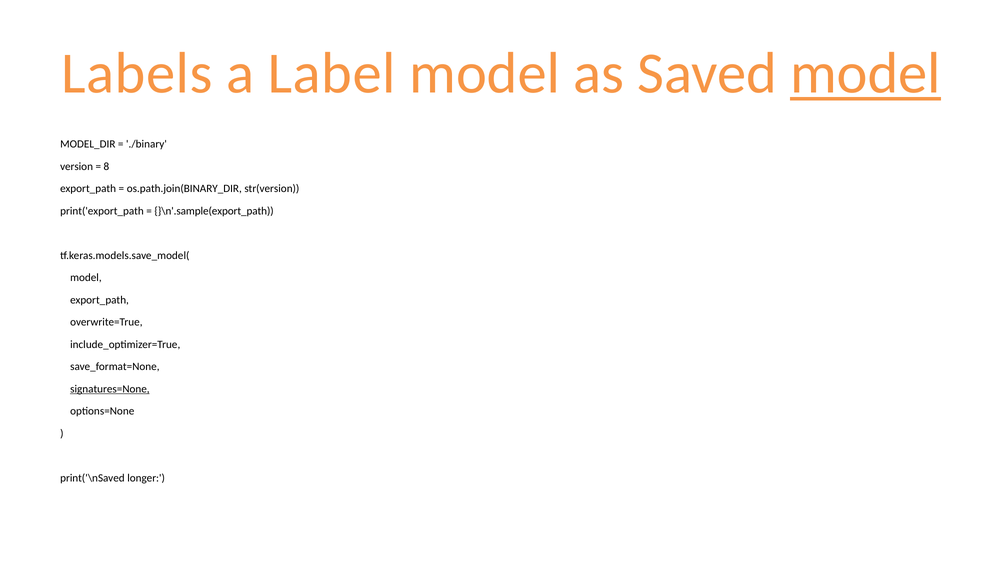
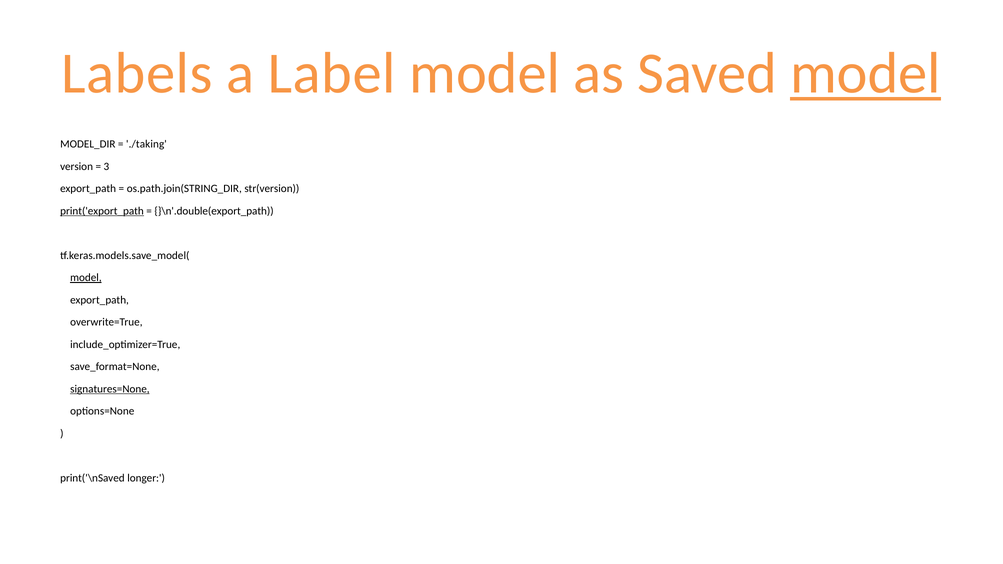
./binary: ./binary -> ./taking (146, 144)
8: 8 -> 3 (106, 166)
os.path.join(BINARY_DIR: os.path.join(BINARY_DIR -> os.path.join(STRING_DIR (184, 189)
print('export_path underline: none -> present (102, 211)
}\n'.sample(export_path: }\n'.sample(export_path -> }\n'.double(export_path (214, 211)
model underline: none -> present (86, 278)
